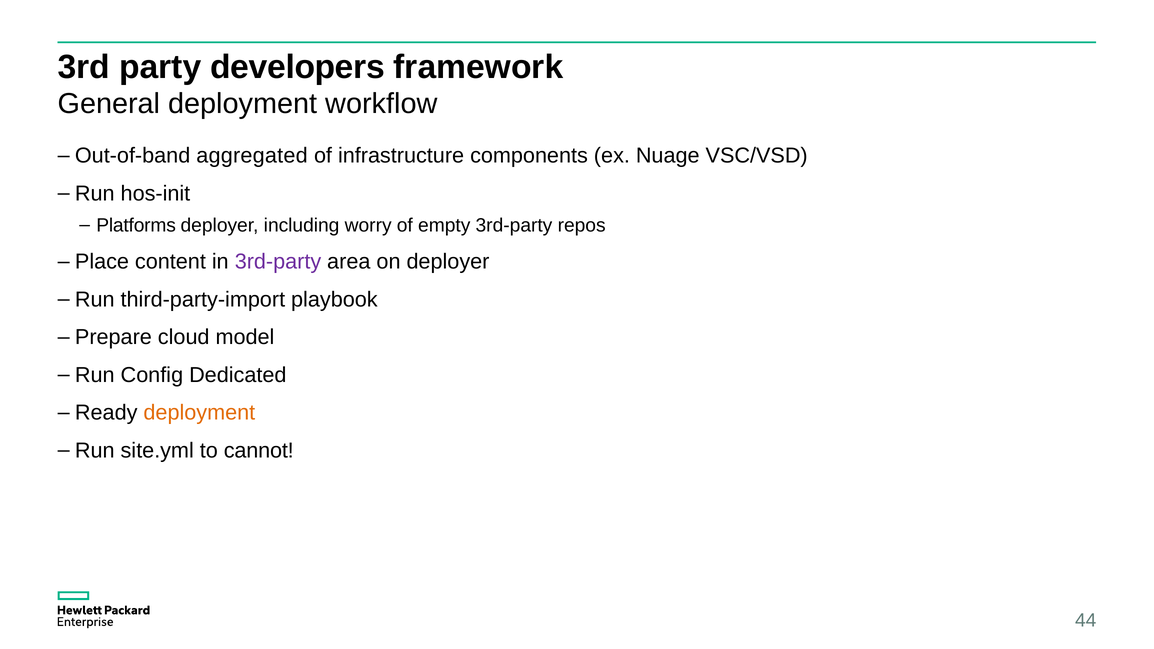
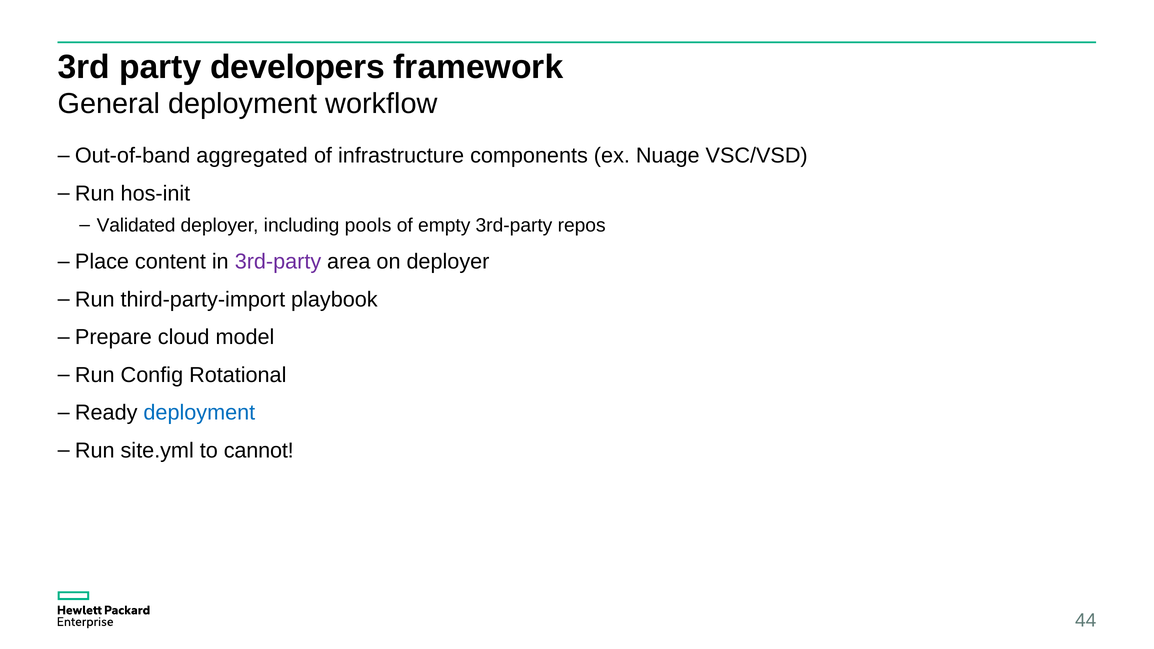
Platforms: Platforms -> Validated (136, 225)
worry: worry -> pools (368, 225)
Dedicated: Dedicated -> Rotational (238, 375)
deployment colour: orange -> blue (199, 413)
